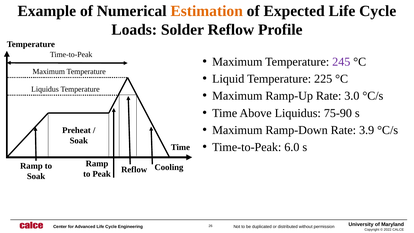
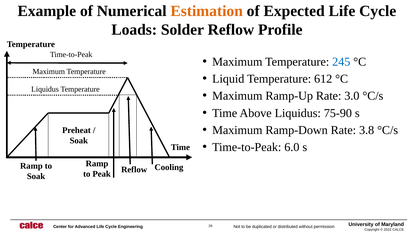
245 colour: purple -> blue (341, 62)
225: 225 -> 612 (323, 79)
3.9: 3.9 -> 3.8 (367, 130)
